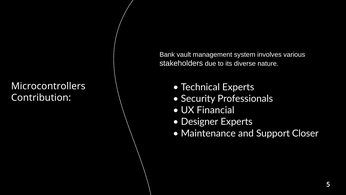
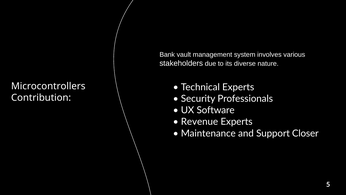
Financial: Financial -> Software (216, 110)
Designer: Designer -> Revenue (199, 122)
